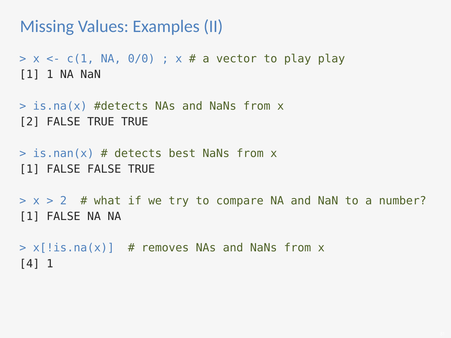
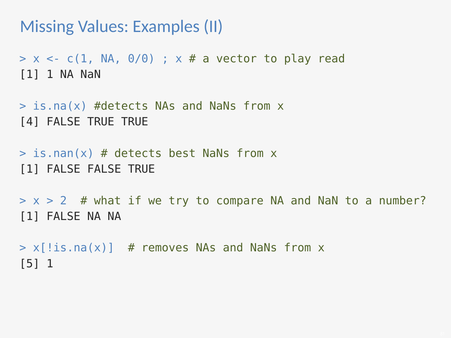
play play: play -> read (331, 59)
2: 2 -> 4 (30, 122)
4: 4 -> 5 (30, 264)
